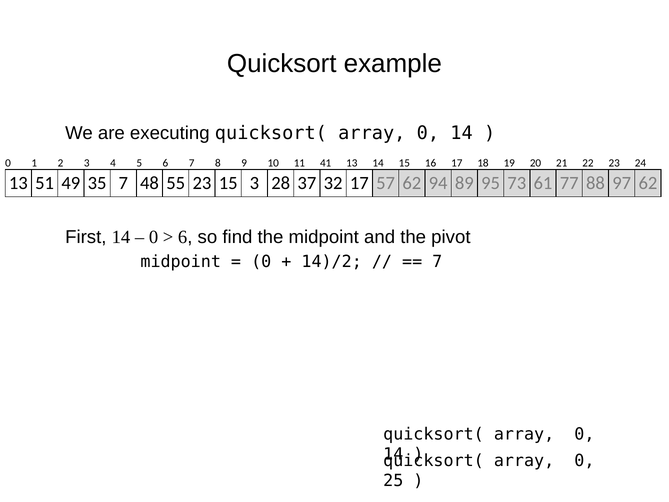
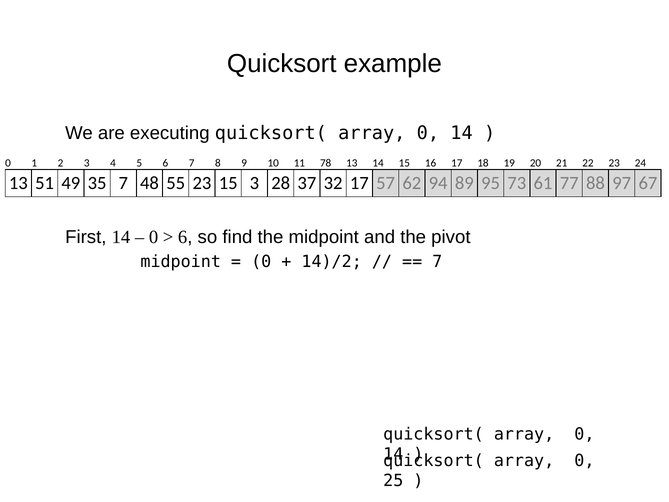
41: 41 -> 78 (326, 163)
97 62: 62 -> 67 (648, 183)
